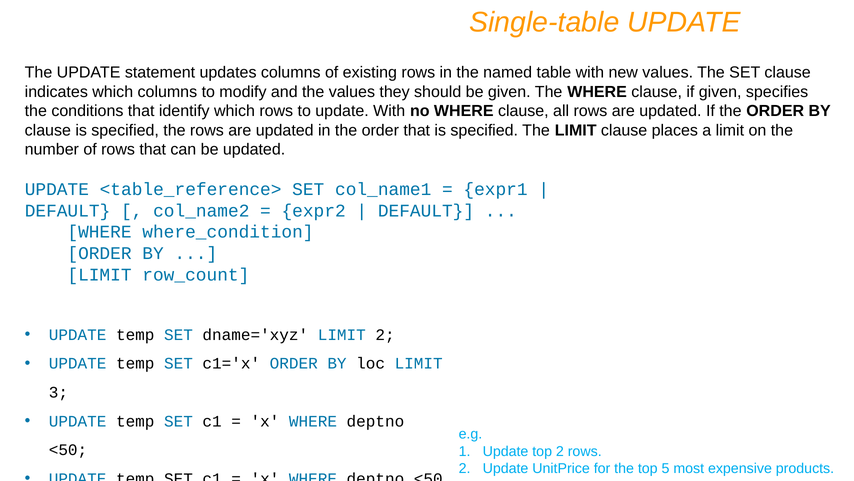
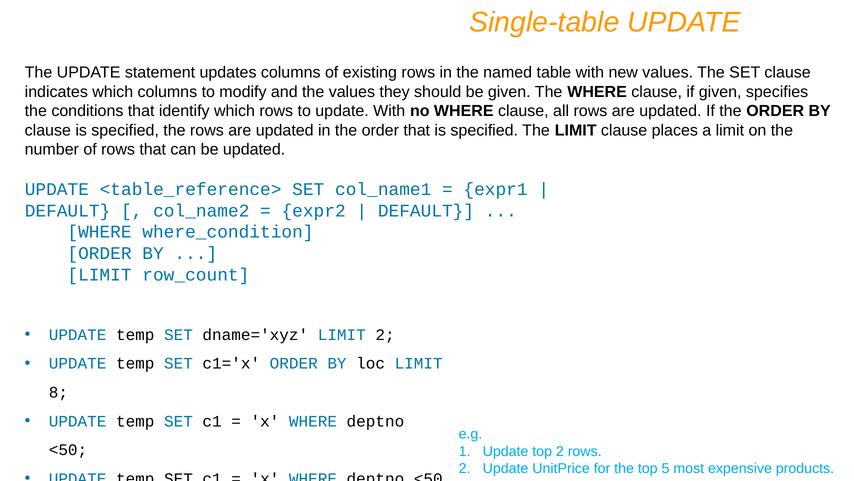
3: 3 -> 8 (58, 392)
